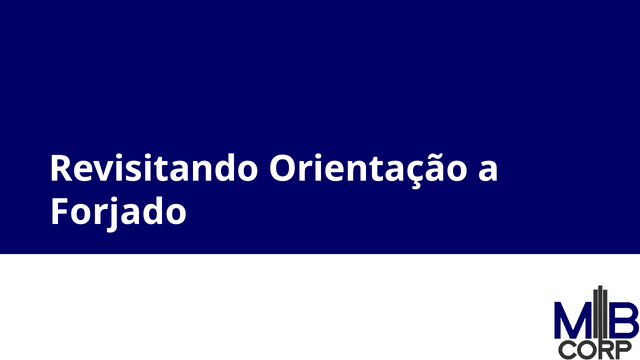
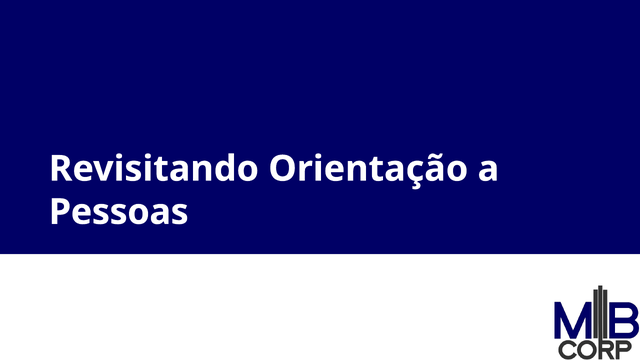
Forjado: Forjado -> Pessoas (119, 212)
